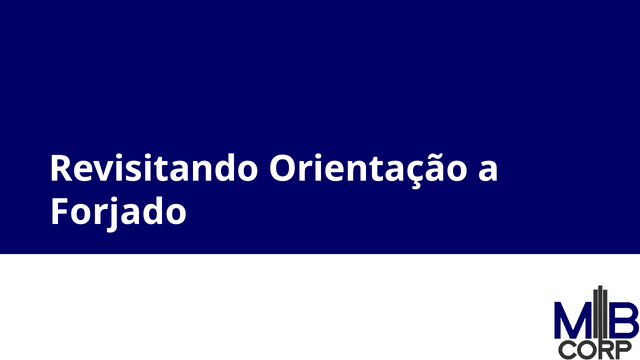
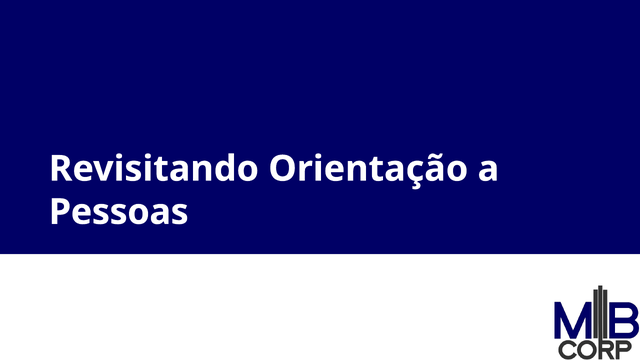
Forjado: Forjado -> Pessoas (119, 212)
